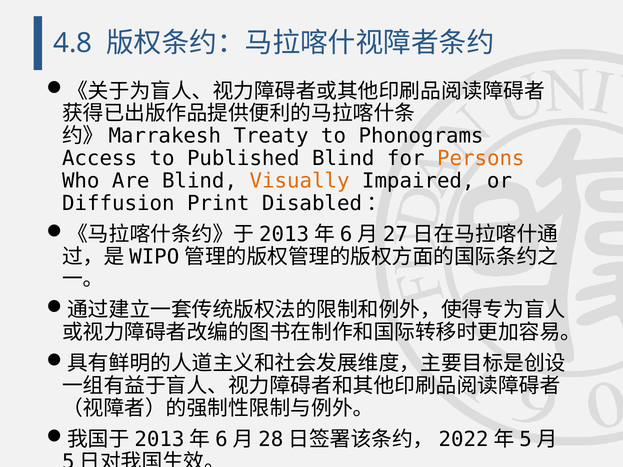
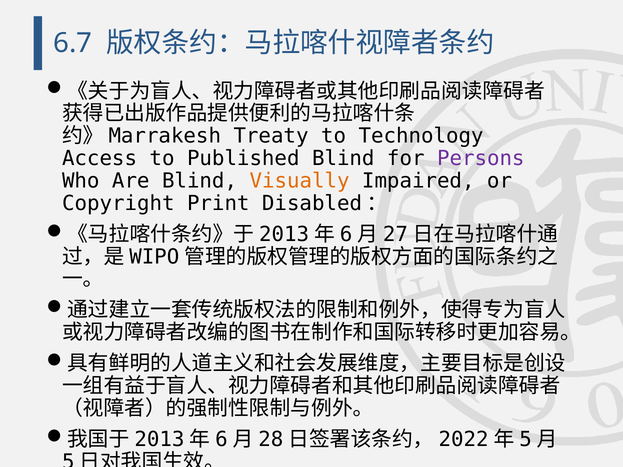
4.8: 4.8 -> 6.7 (73, 43)
Phonograms: Phonograms -> Technology (421, 136)
Persons colour: orange -> purple (481, 158)
Diffusion: Diffusion -> Copyright (118, 203)
